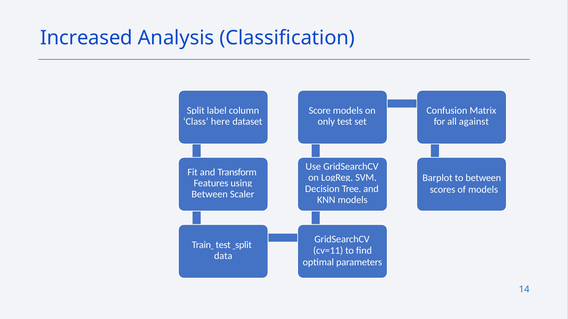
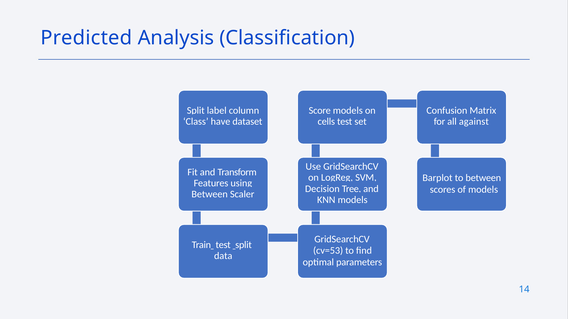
Increased: Increased -> Predicted (86, 38)
here: here -> have (221, 122)
only: only -> cells (326, 122)
cv=11: cv=11 -> cv=53 (328, 251)
